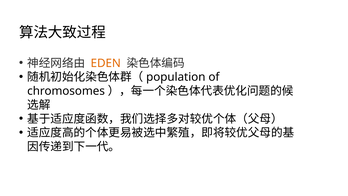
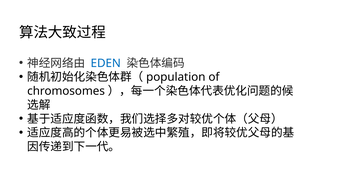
EDEN colour: orange -> blue (106, 63)
